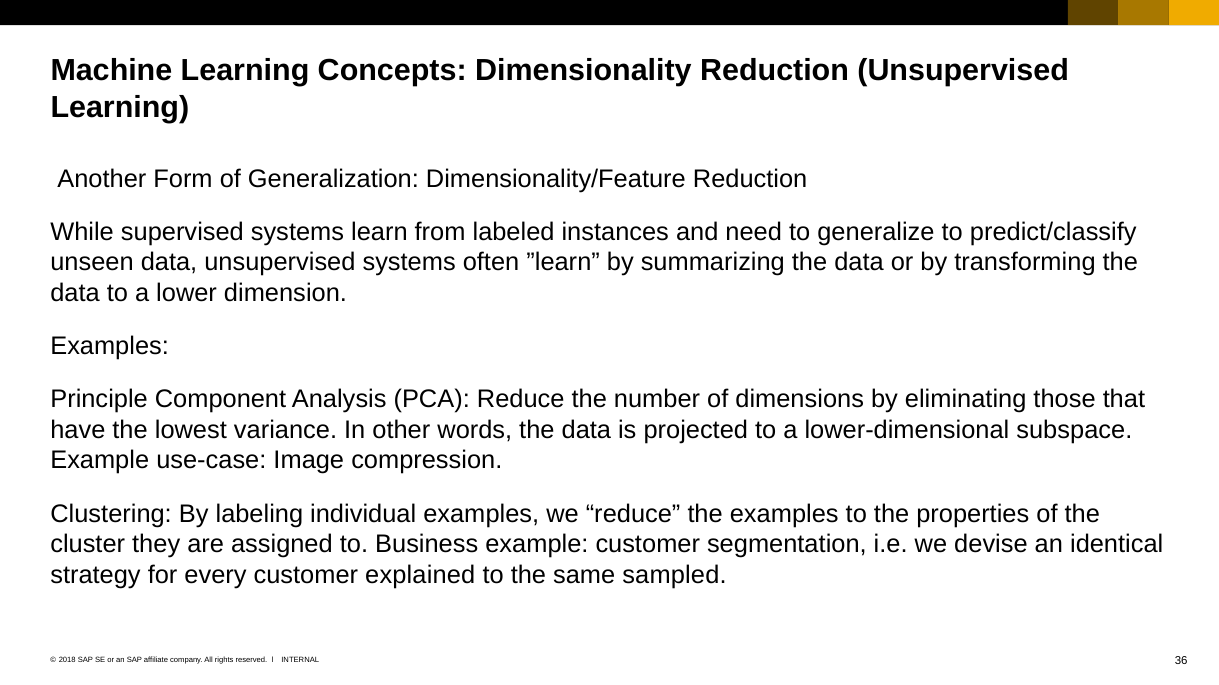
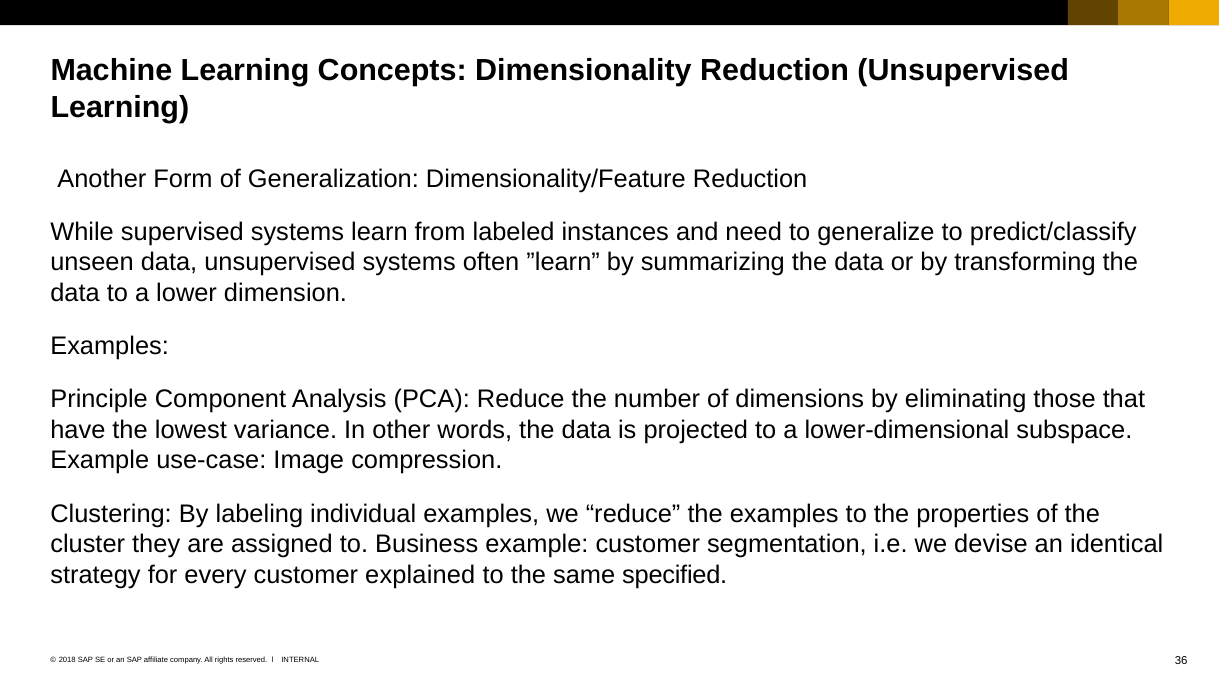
sampled: sampled -> specified (675, 575)
